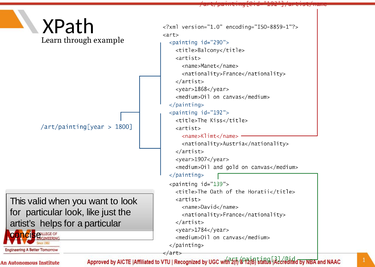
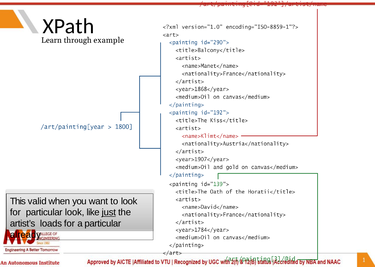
just underline: none -> present (109, 213)
helps: helps -> loads (51, 224)
concise: concise -> already (25, 235)
